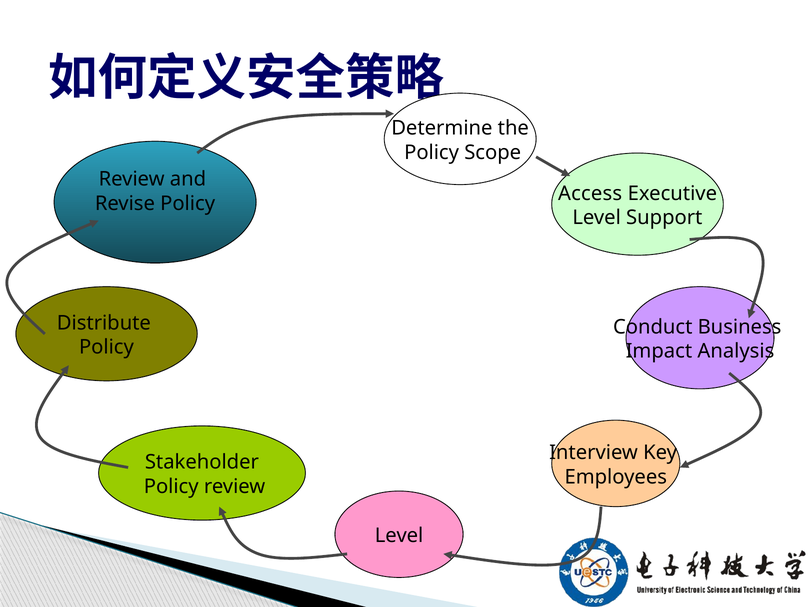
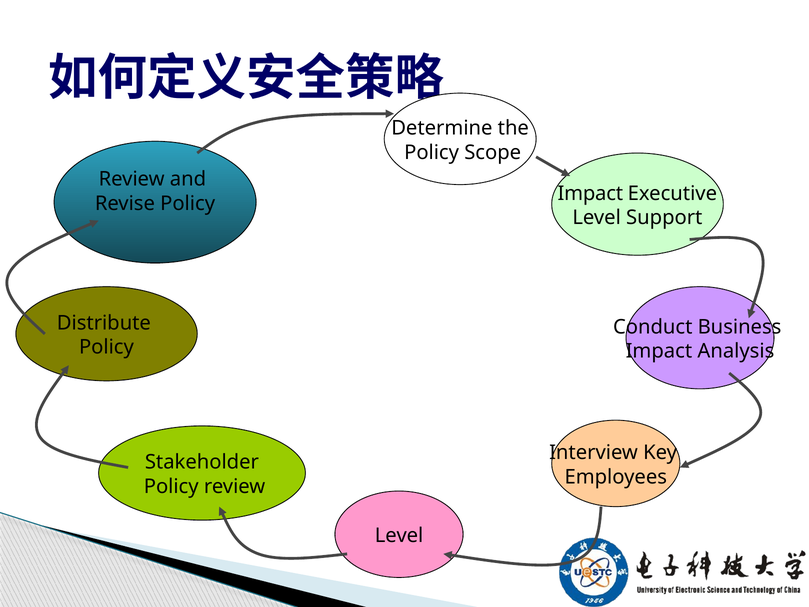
Access: Access -> Impact (590, 193)
